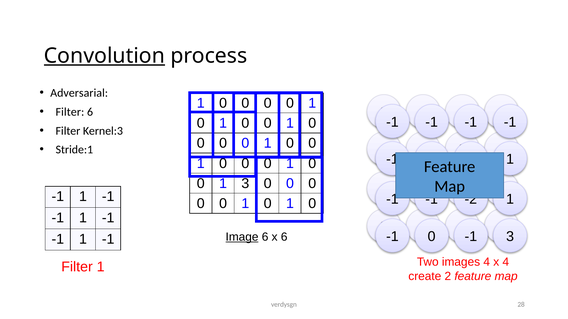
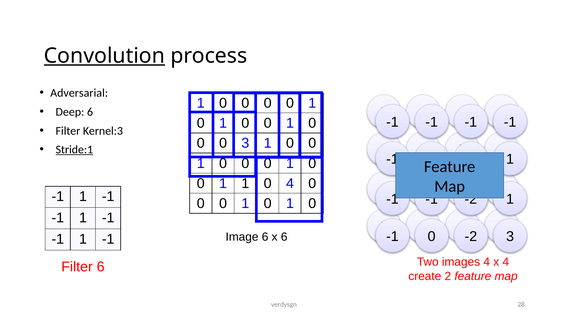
Filter: Filter -> Deep (70, 112)
0: 0 -> 3 (245, 143)
Stride:1 underline: none -> present (74, 150)
3: 3 -> 1 (245, 184)
0: 0 -> 4 (290, 184)
0 -1: -1 -> -2 (471, 237)
Image underline: present -> none (242, 237)
Filter 1: 1 -> 6 (101, 267)
